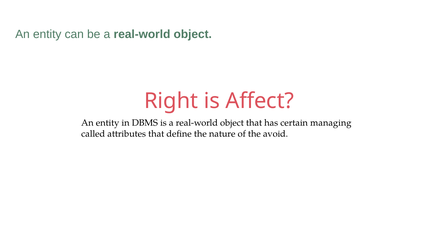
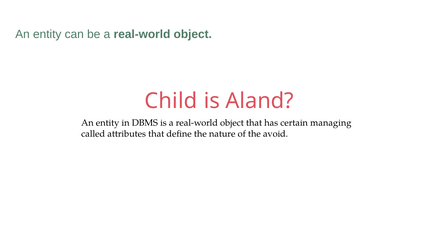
Right: Right -> Child (171, 101)
Affect: Affect -> Aland (260, 101)
